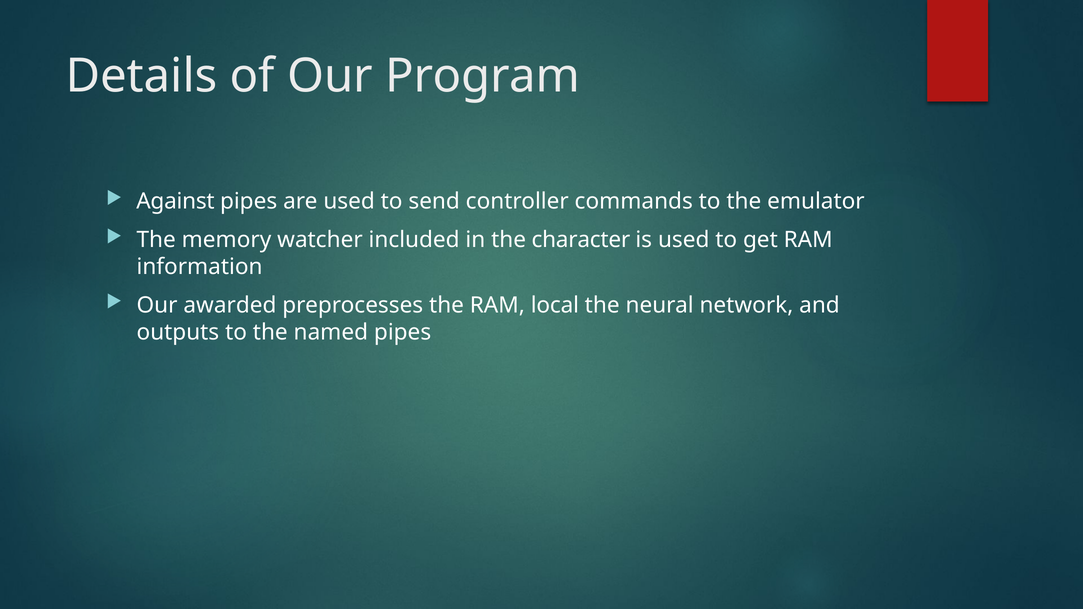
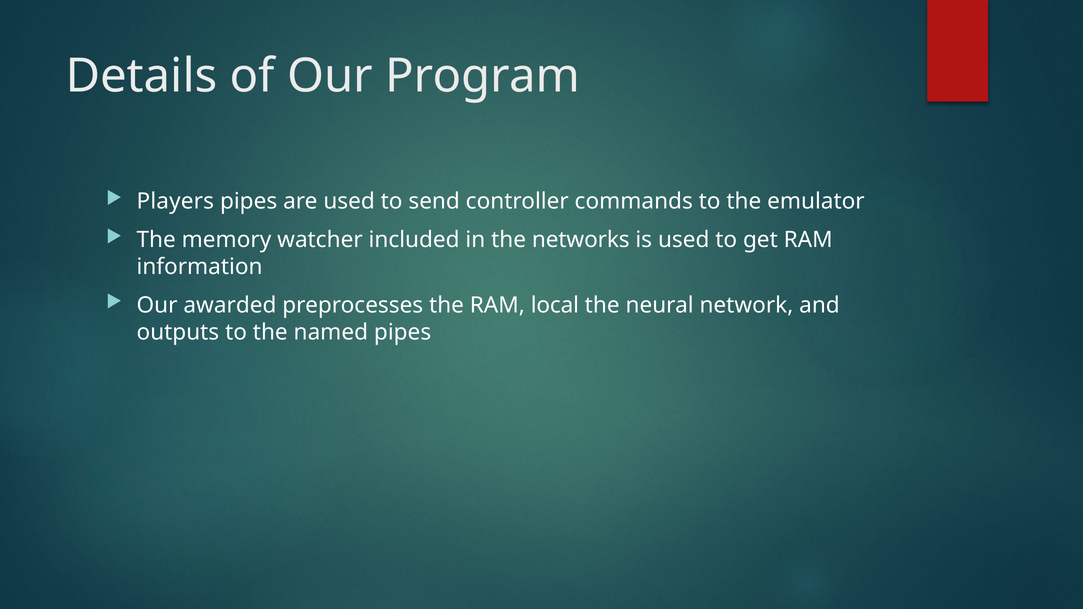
Against: Against -> Players (175, 202)
character: character -> networks (581, 240)
